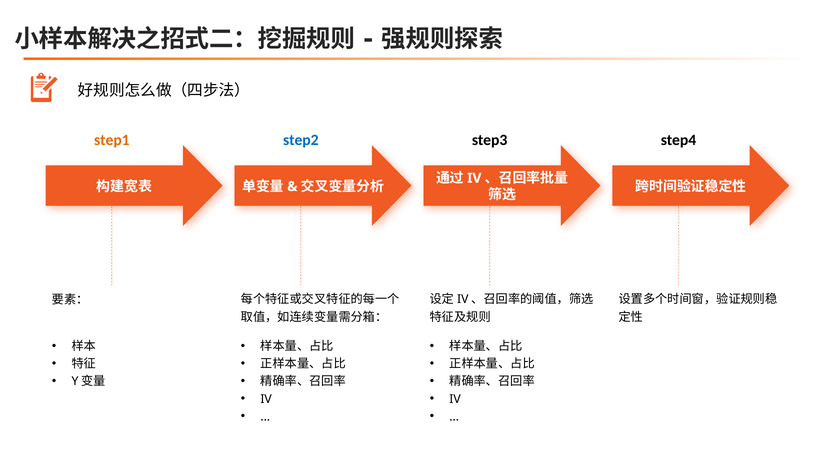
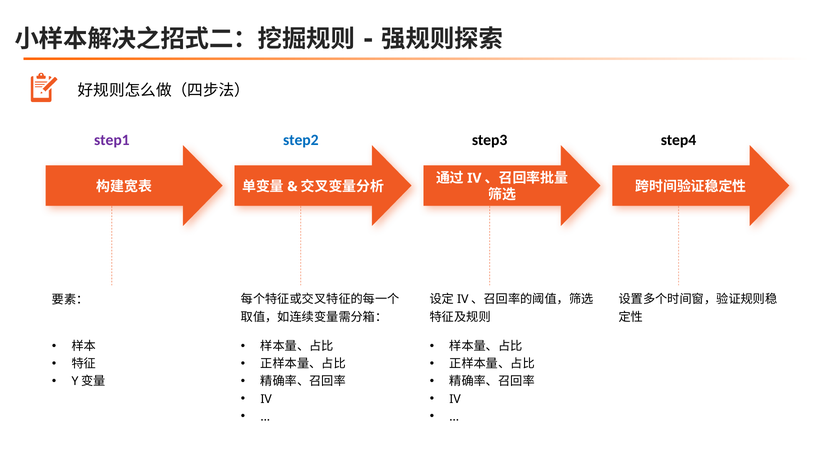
step1 colour: orange -> purple (112, 140)
